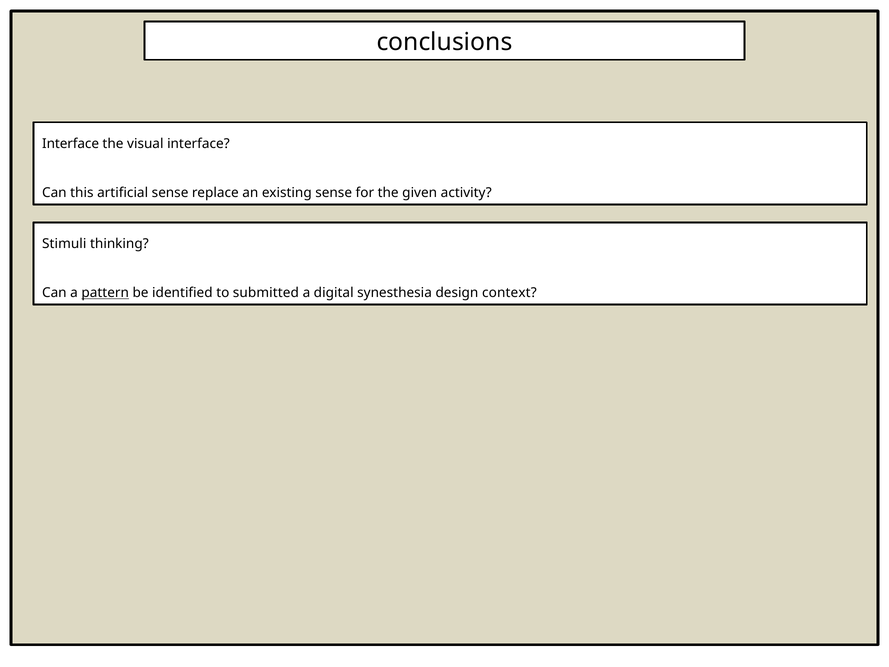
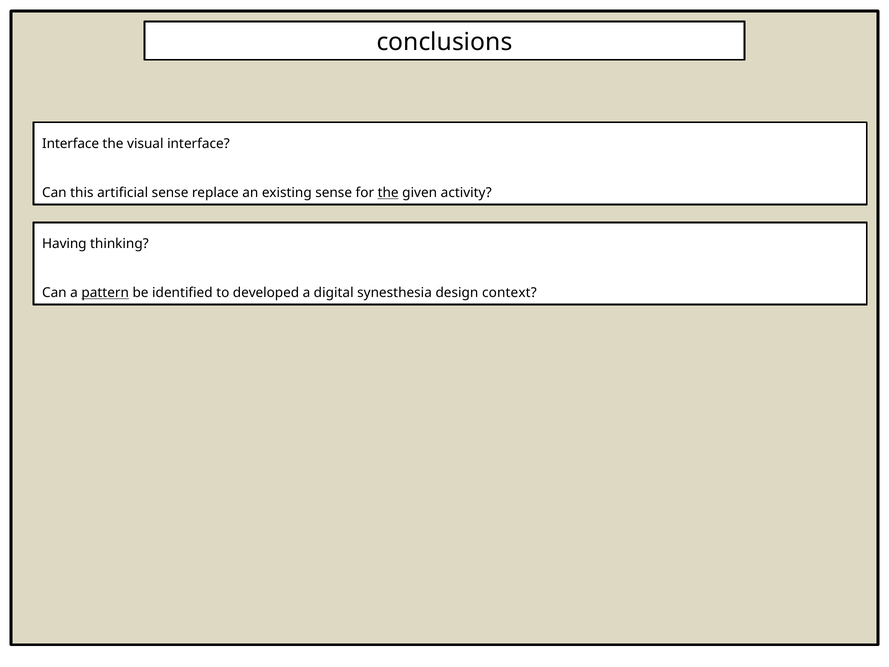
the underline: none -> present (388, 193)
Stimuli: Stimuli -> Having (64, 244)
submitted: submitted -> developed (266, 293)
